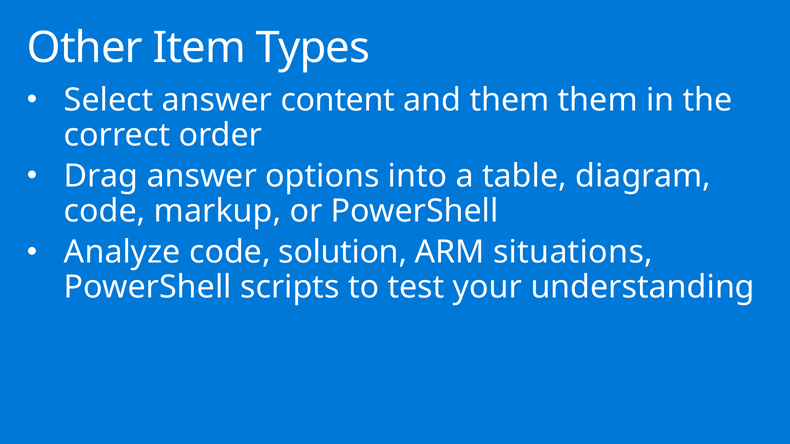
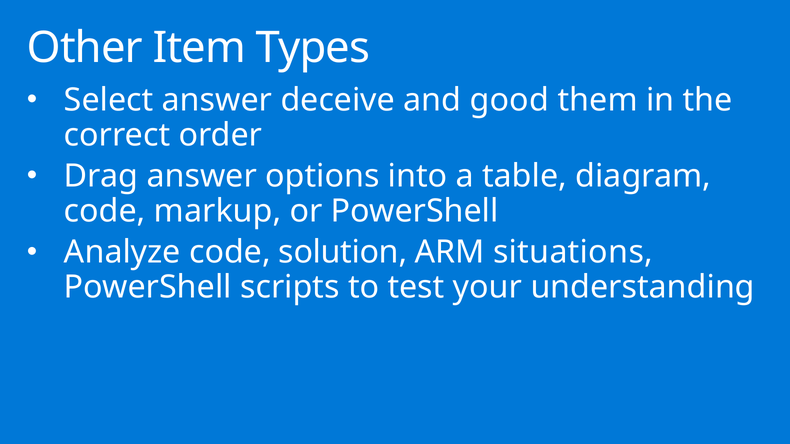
content: content -> deceive (338, 100)
and them: them -> good (509, 100)
